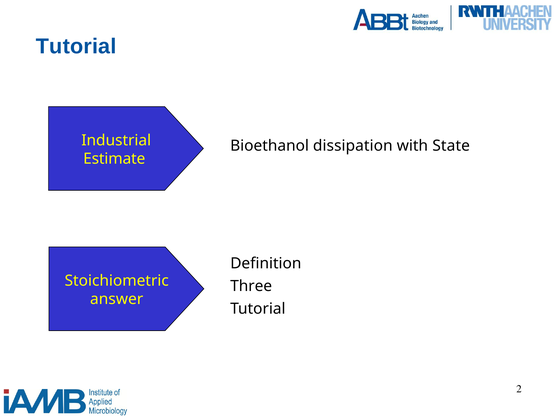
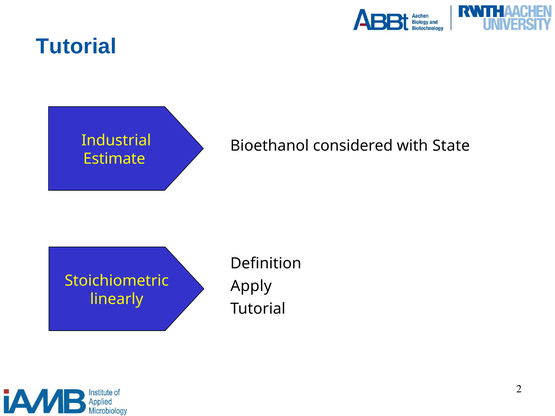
dissipation: dissipation -> considered (353, 146)
Three: Three -> Apply (251, 286)
answer: answer -> linearly (117, 299)
